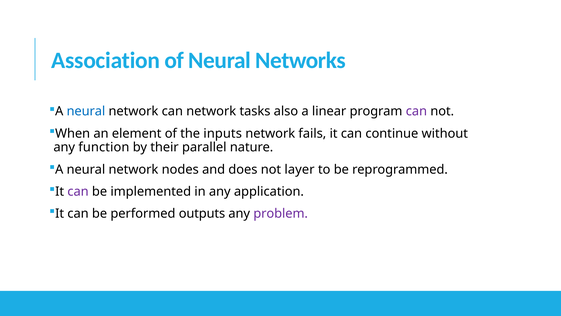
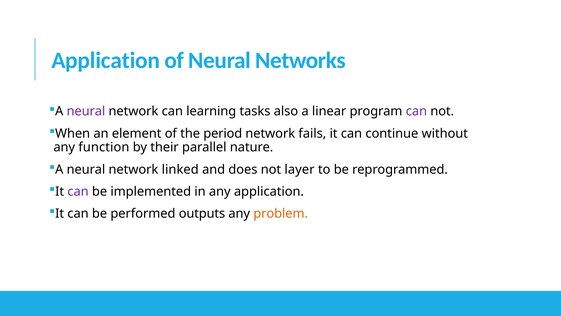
Association: Association -> Application (106, 60)
neural colour: blue -> purple (86, 111)
can network: network -> learning (211, 111)
inputs: inputs -> period (223, 133)
nodes: nodes -> linked (180, 169)
problem colour: purple -> orange (281, 213)
